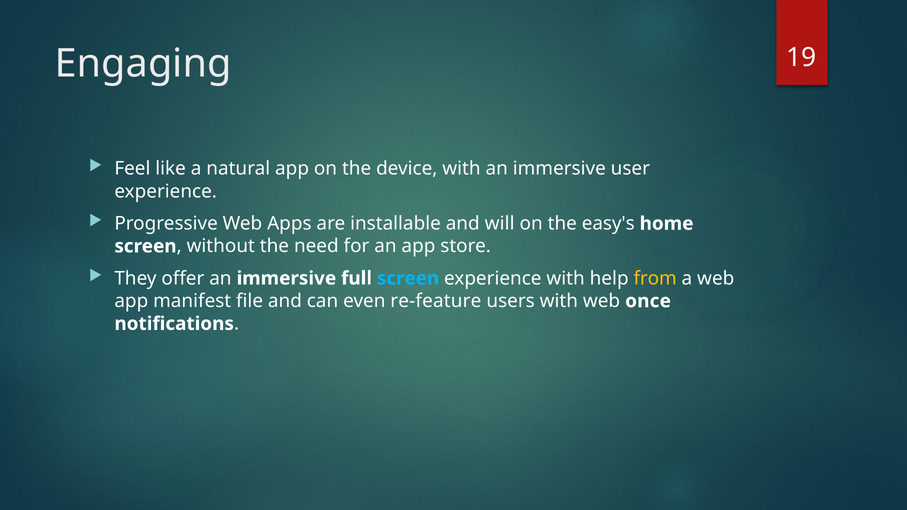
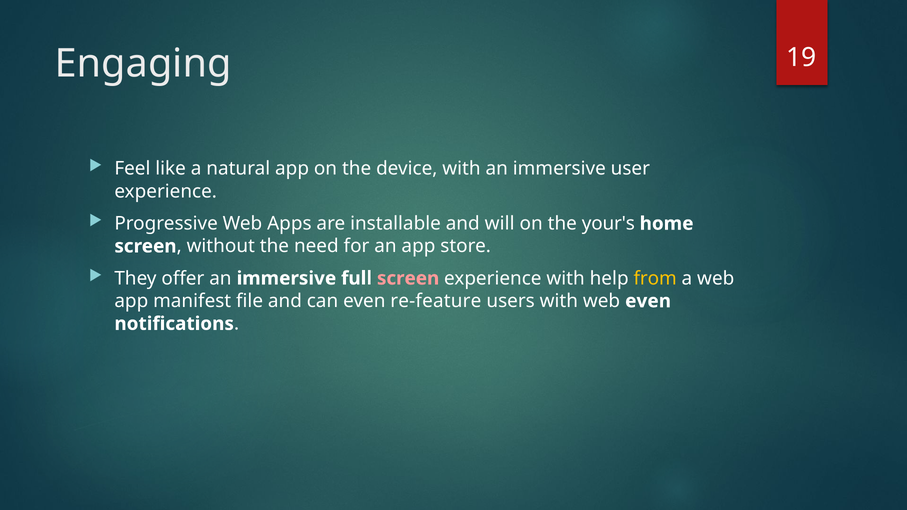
easy's: easy's -> your's (608, 224)
screen colour: light blue -> pink (408, 278)
web once: once -> even (648, 301)
